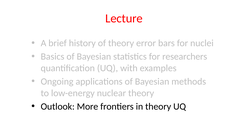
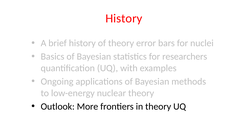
Lecture: Lecture -> History (124, 18)
